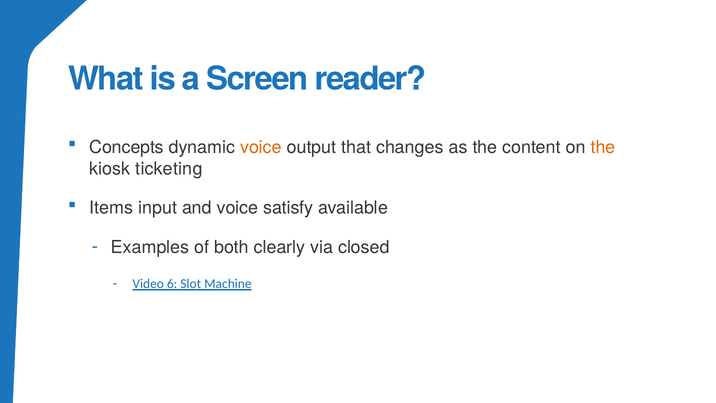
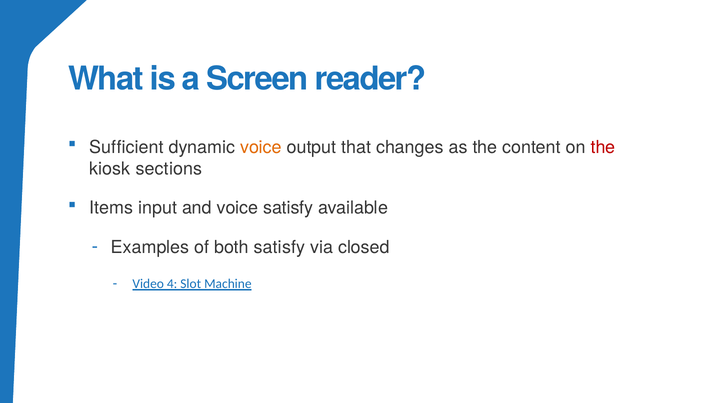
Concepts: Concepts -> Sufficient (127, 147)
the colour: orange -> red (603, 147)
ticketing: ticketing -> sections (169, 169)
both clearly: clearly -> satisfy (279, 247)
6: 6 -> 4 (172, 284)
